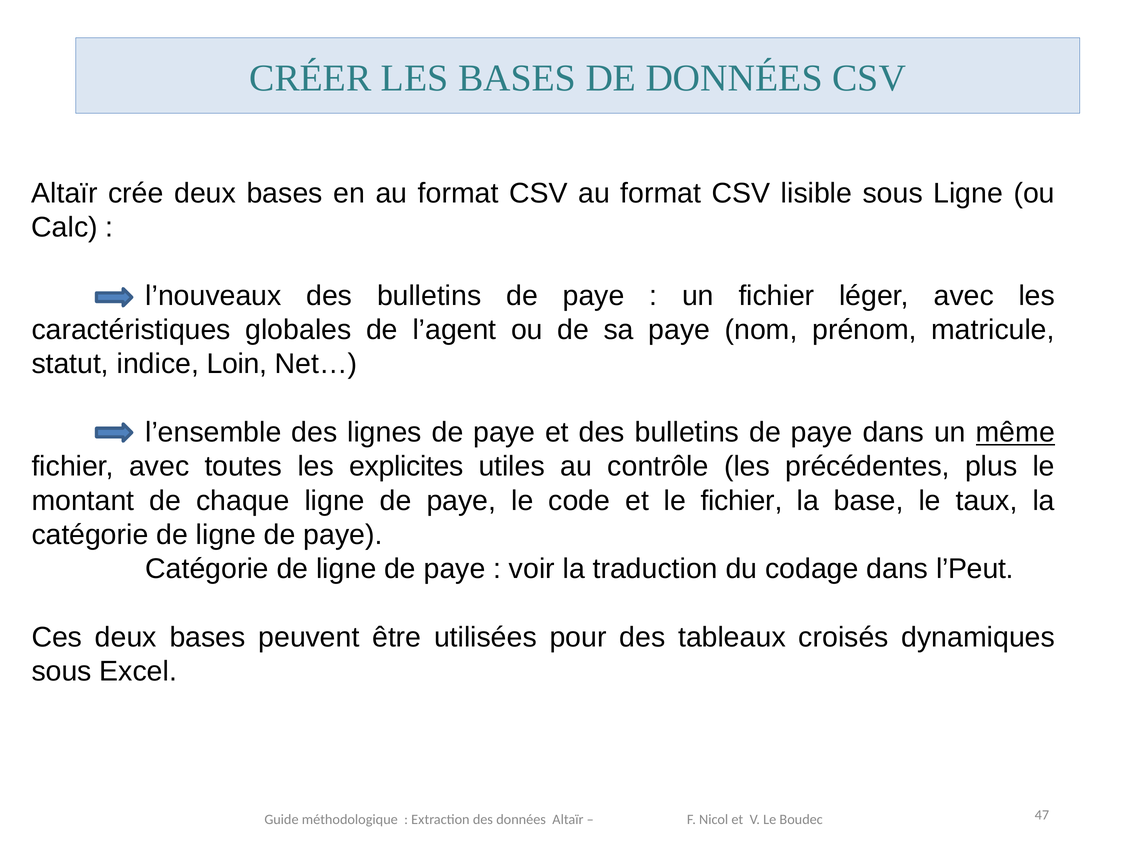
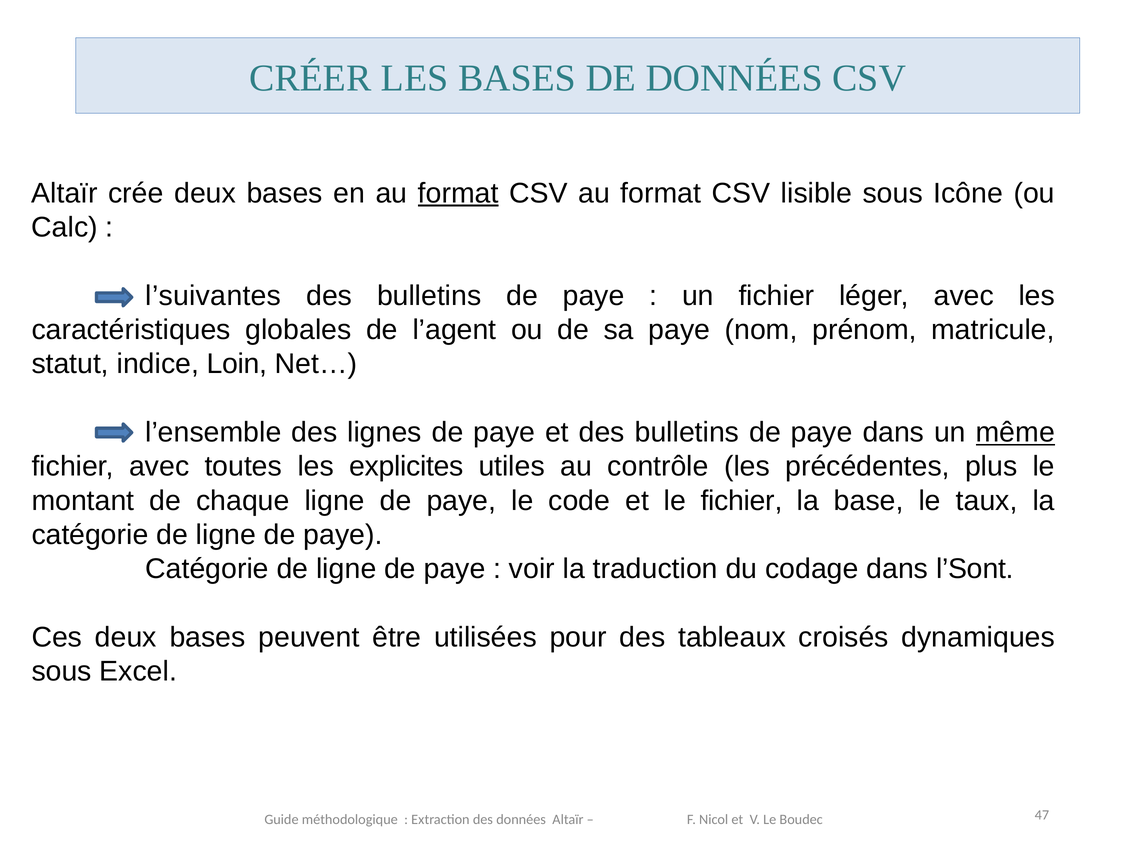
format underline: none -> present (458, 193)
sous Ligne: Ligne -> Icône (968, 193)
l’nouveaux: l’nouveaux -> l’suivantes (213, 296)
l’Peut: l’Peut -> l’Sont (975, 569)
